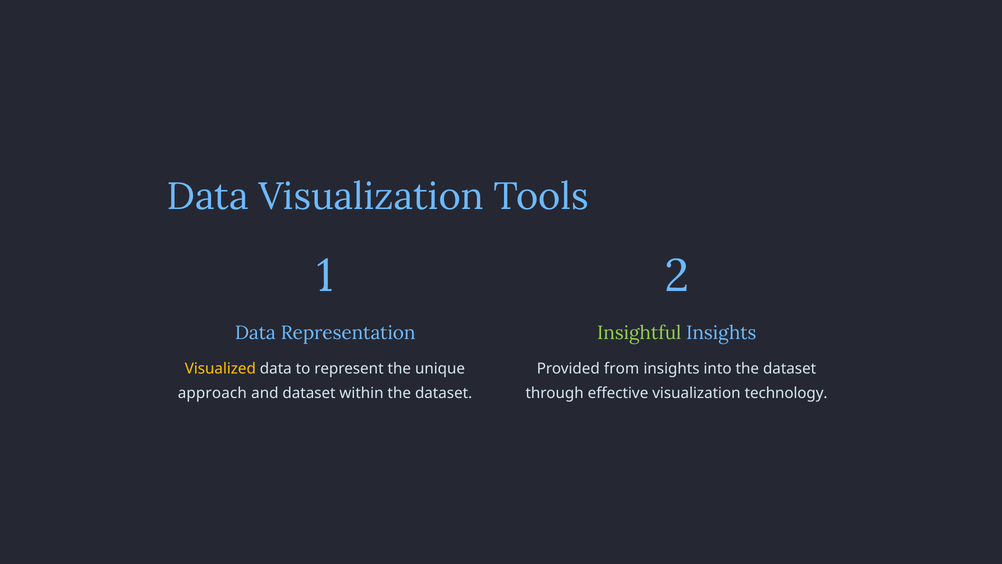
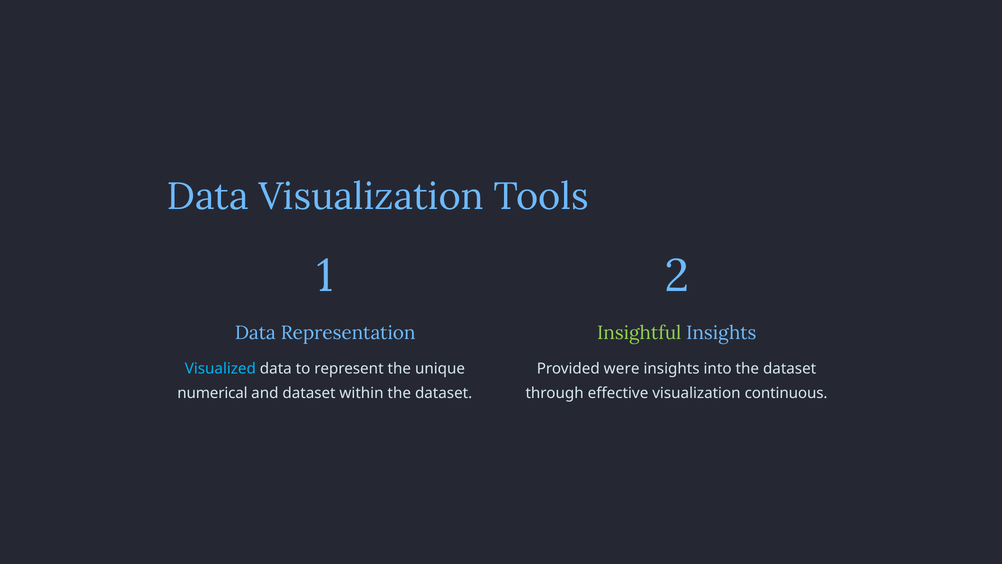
Visualized colour: yellow -> light blue (220, 368)
from: from -> were (622, 368)
approach: approach -> numerical (212, 393)
technology: technology -> continuous (786, 393)
